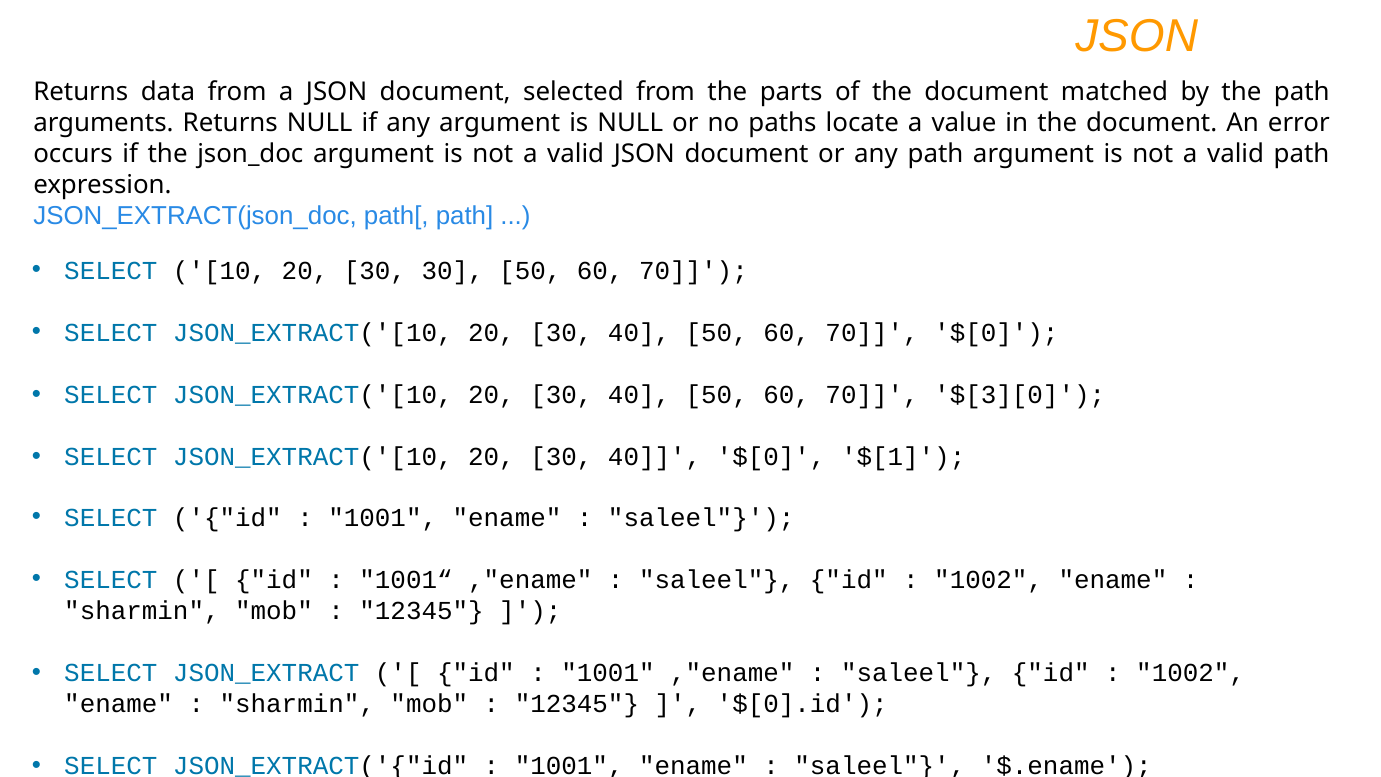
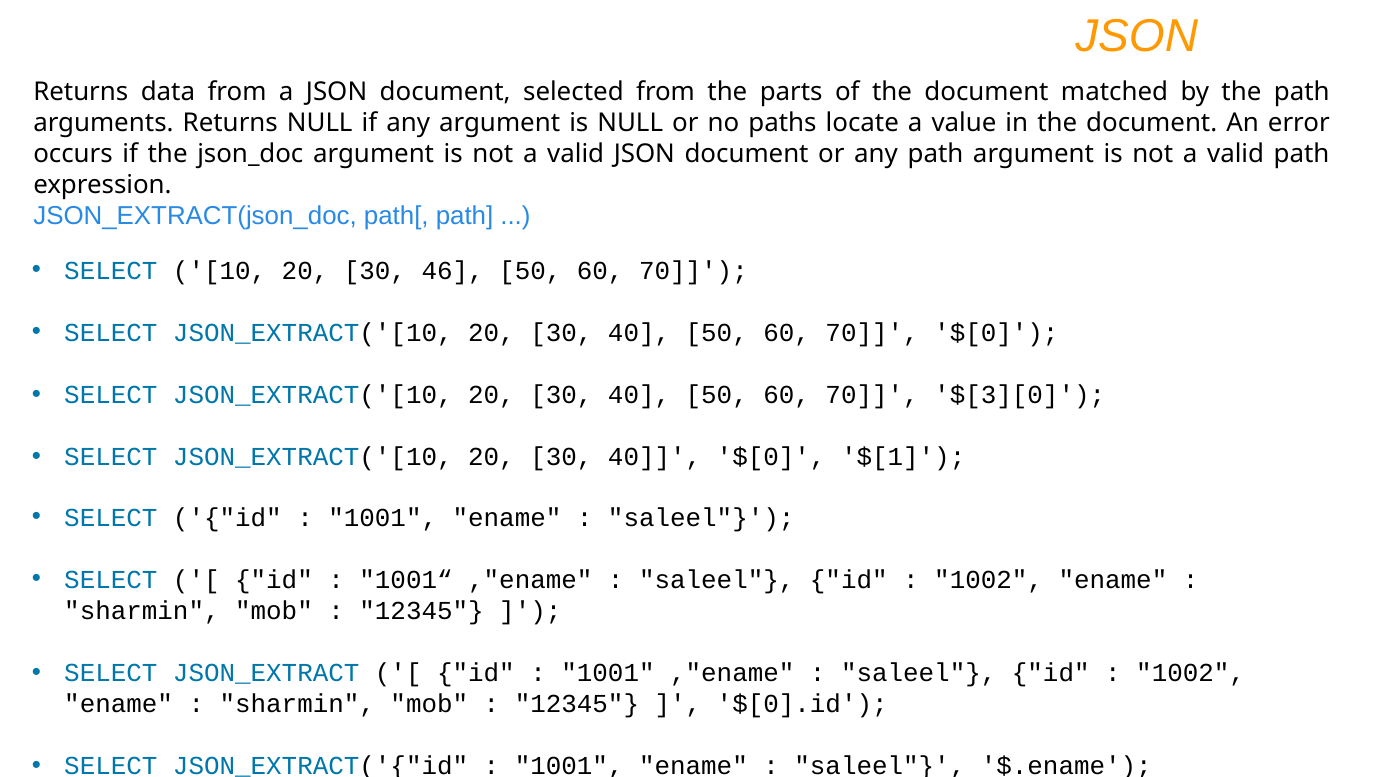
30 30: 30 -> 46 (453, 270)
